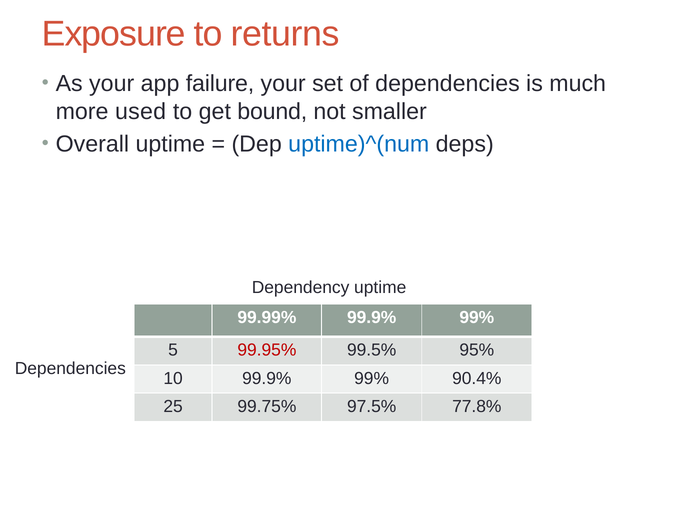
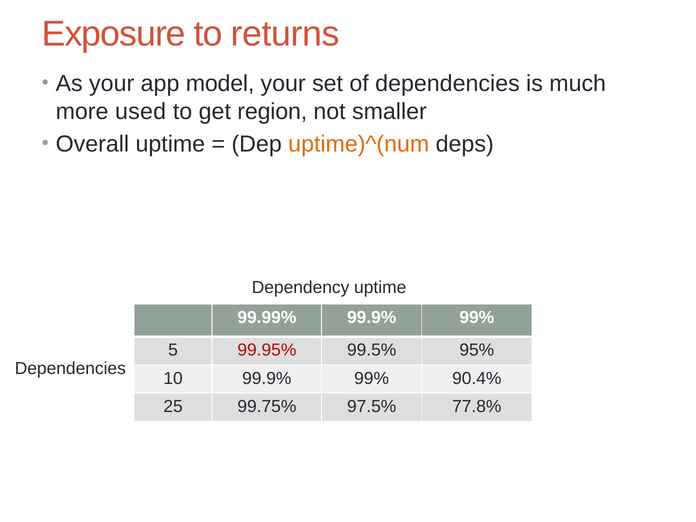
failure: failure -> model (220, 84)
bound: bound -> region (272, 112)
uptime)^(num colour: blue -> orange (359, 144)
